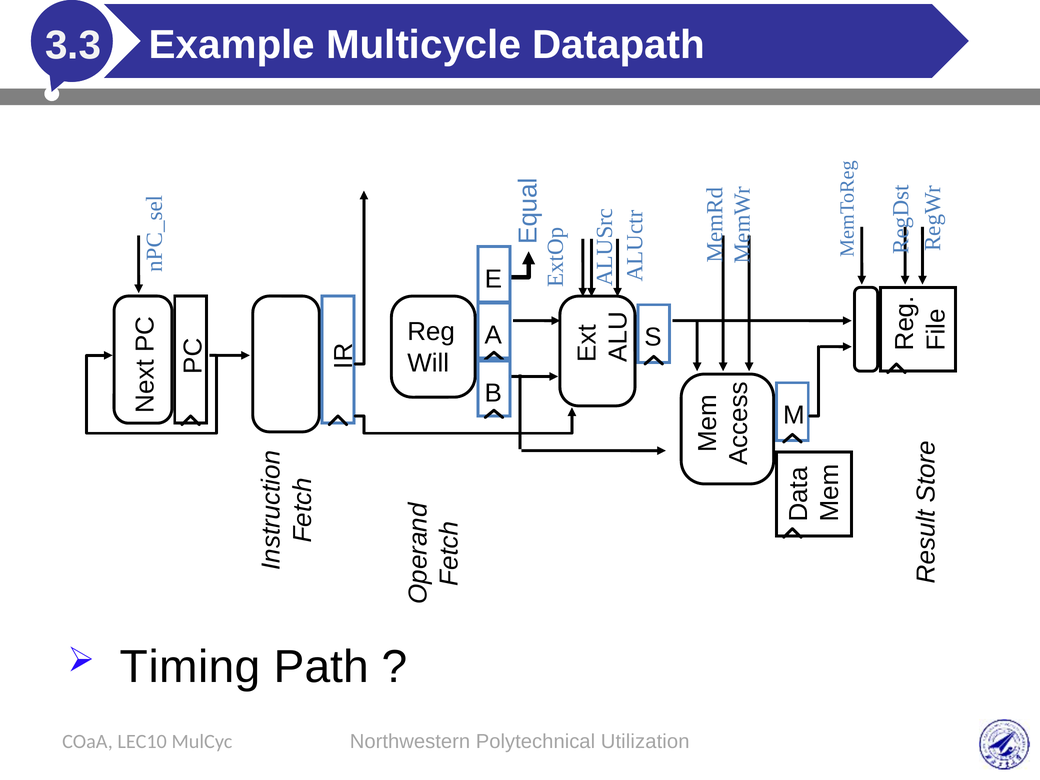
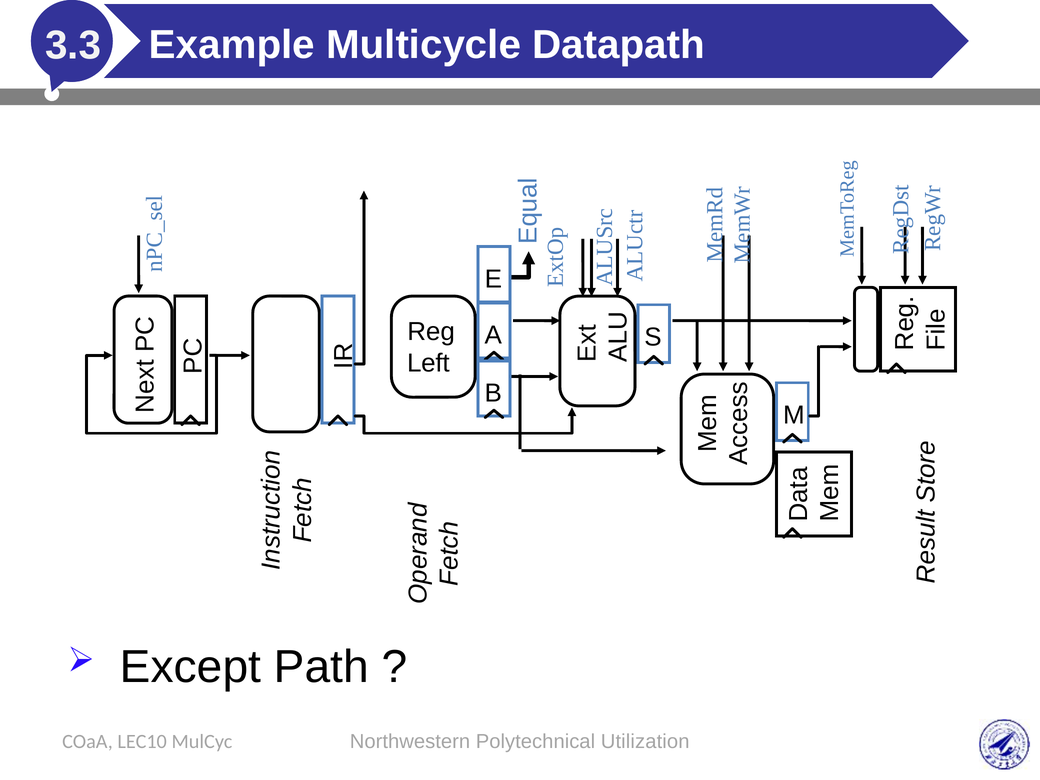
Will: Will -> Left (428, 363)
Timing: Timing -> Except (190, 667)
